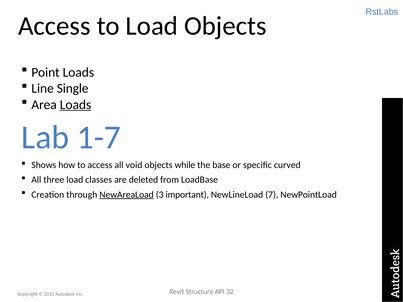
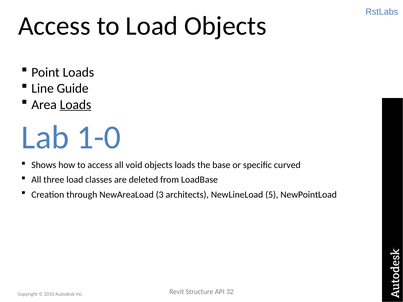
Single: Single -> Guide (73, 89)
1-7: 1-7 -> 1-0 (99, 138)
objects while: while -> loads (185, 165)
NewAreaLoad underline: present -> none (127, 195)
important: important -> architects (187, 195)
7: 7 -> 5 (272, 195)
